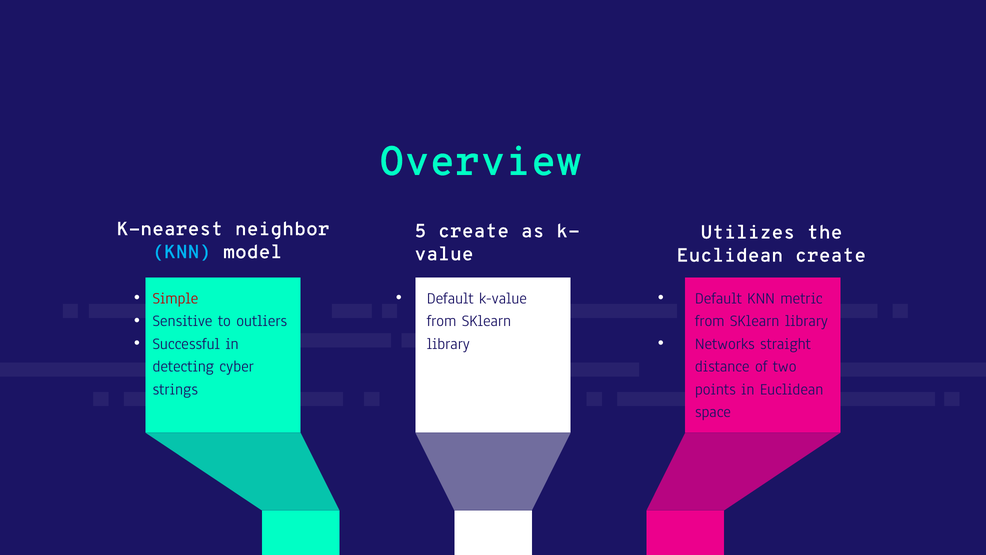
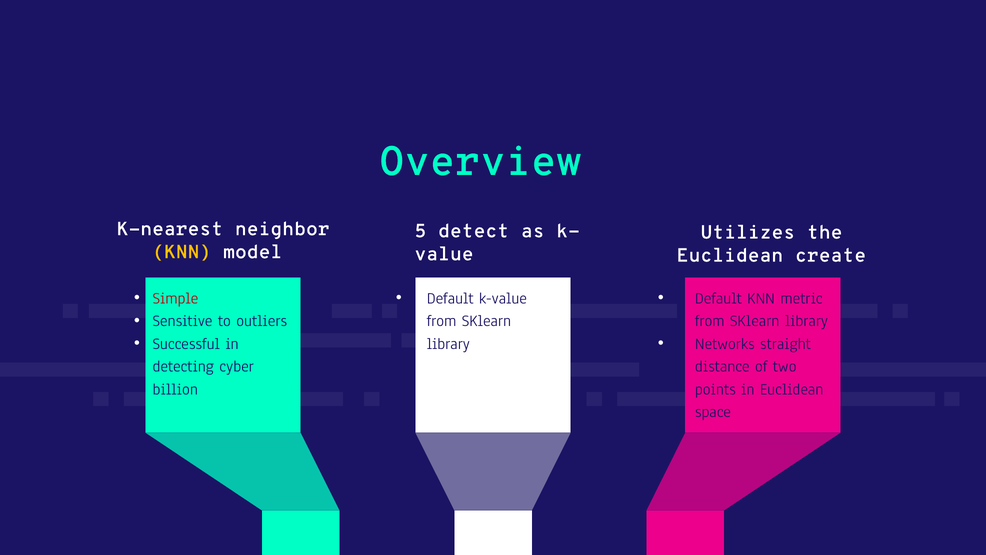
5 create: create -> detect (474, 231)
KNN colour: light blue -> yellow (182, 252)
strings: strings -> billion (175, 389)
